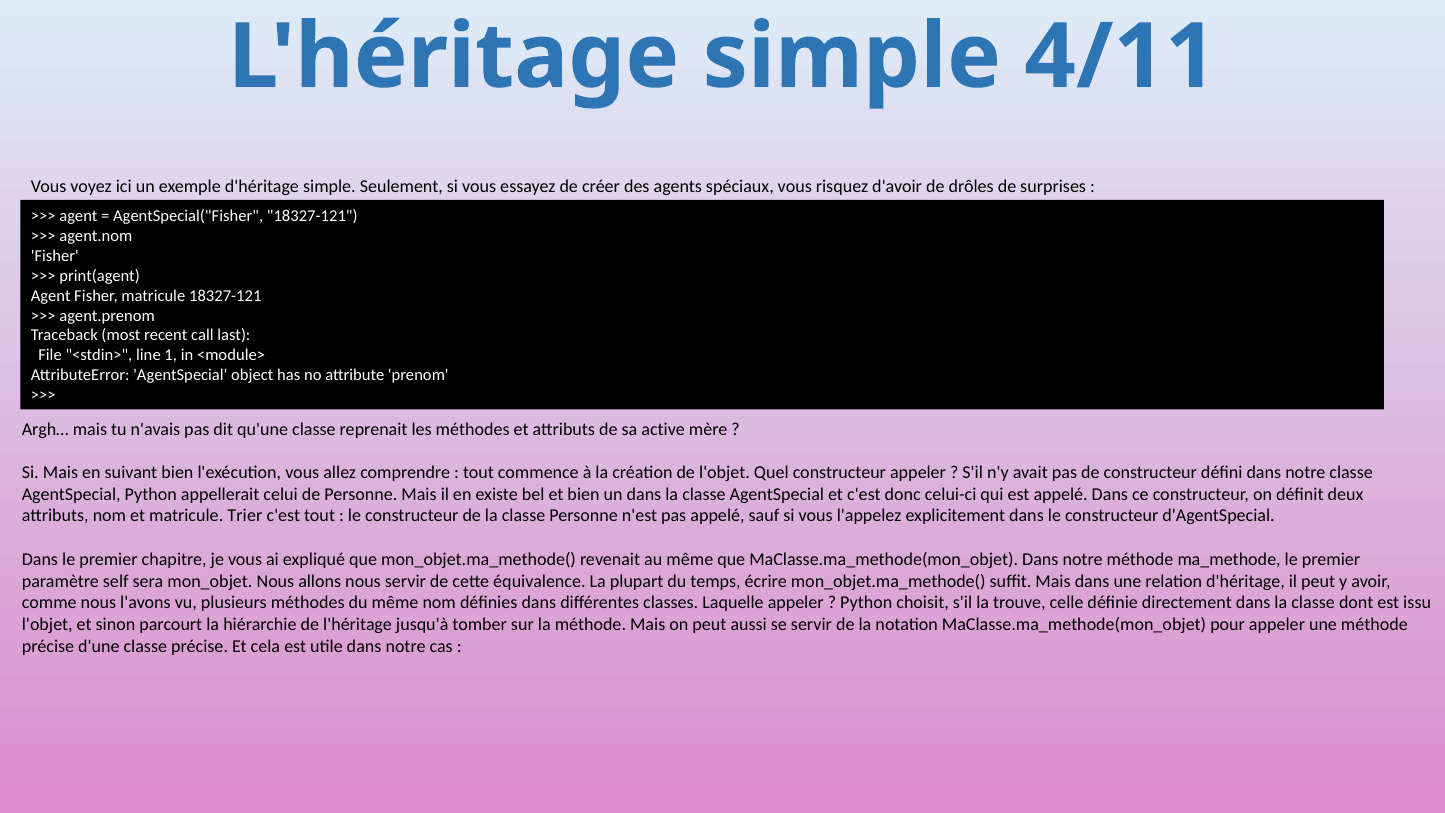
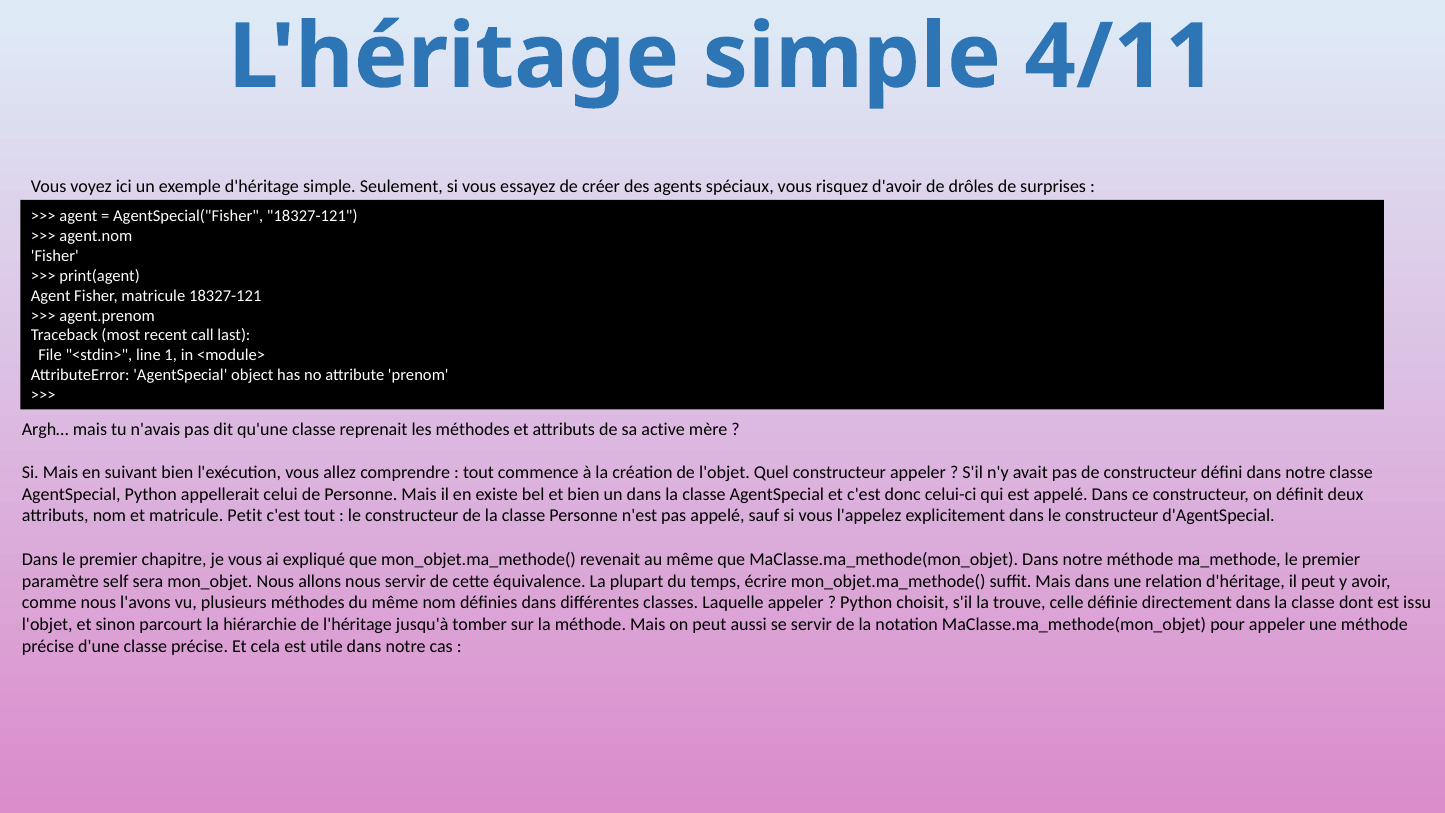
Trier: Trier -> Petit (245, 516)
